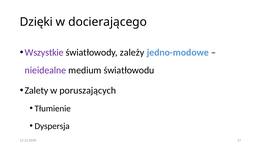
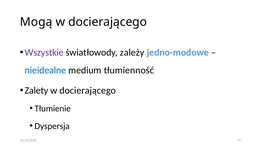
Dzięki: Dzięki -> Mogą (36, 22)
nieidealne colour: purple -> blue (45, 70)
światłowodu: światłowodu -> tłumienność (129, 70)
poruszających: poruszających -> docierającego (88, 90)
